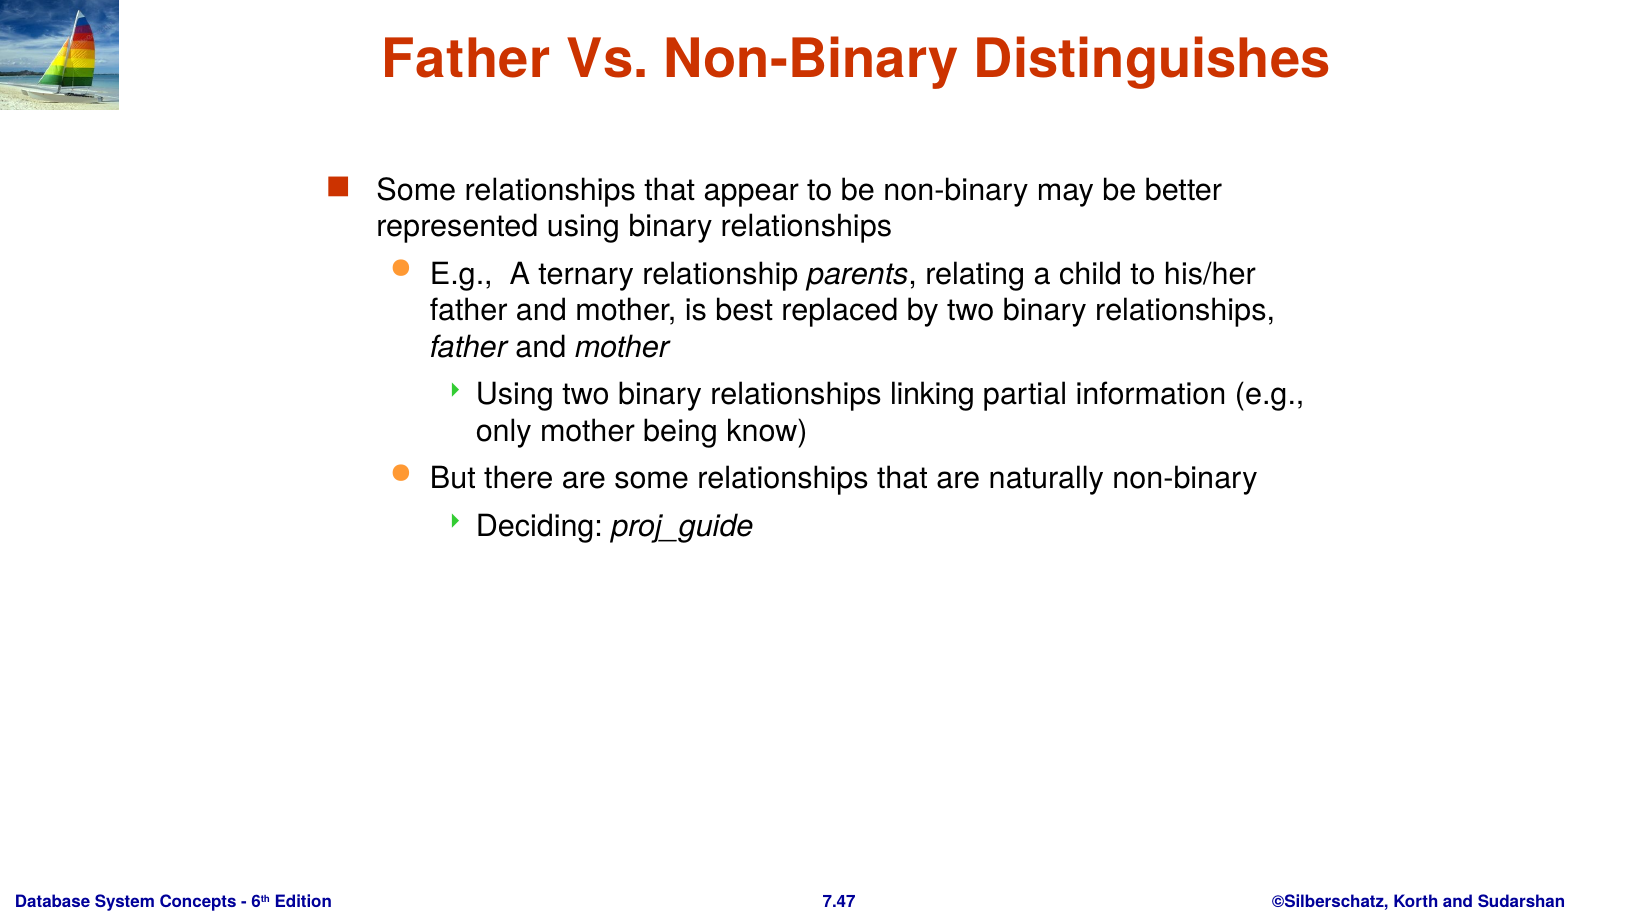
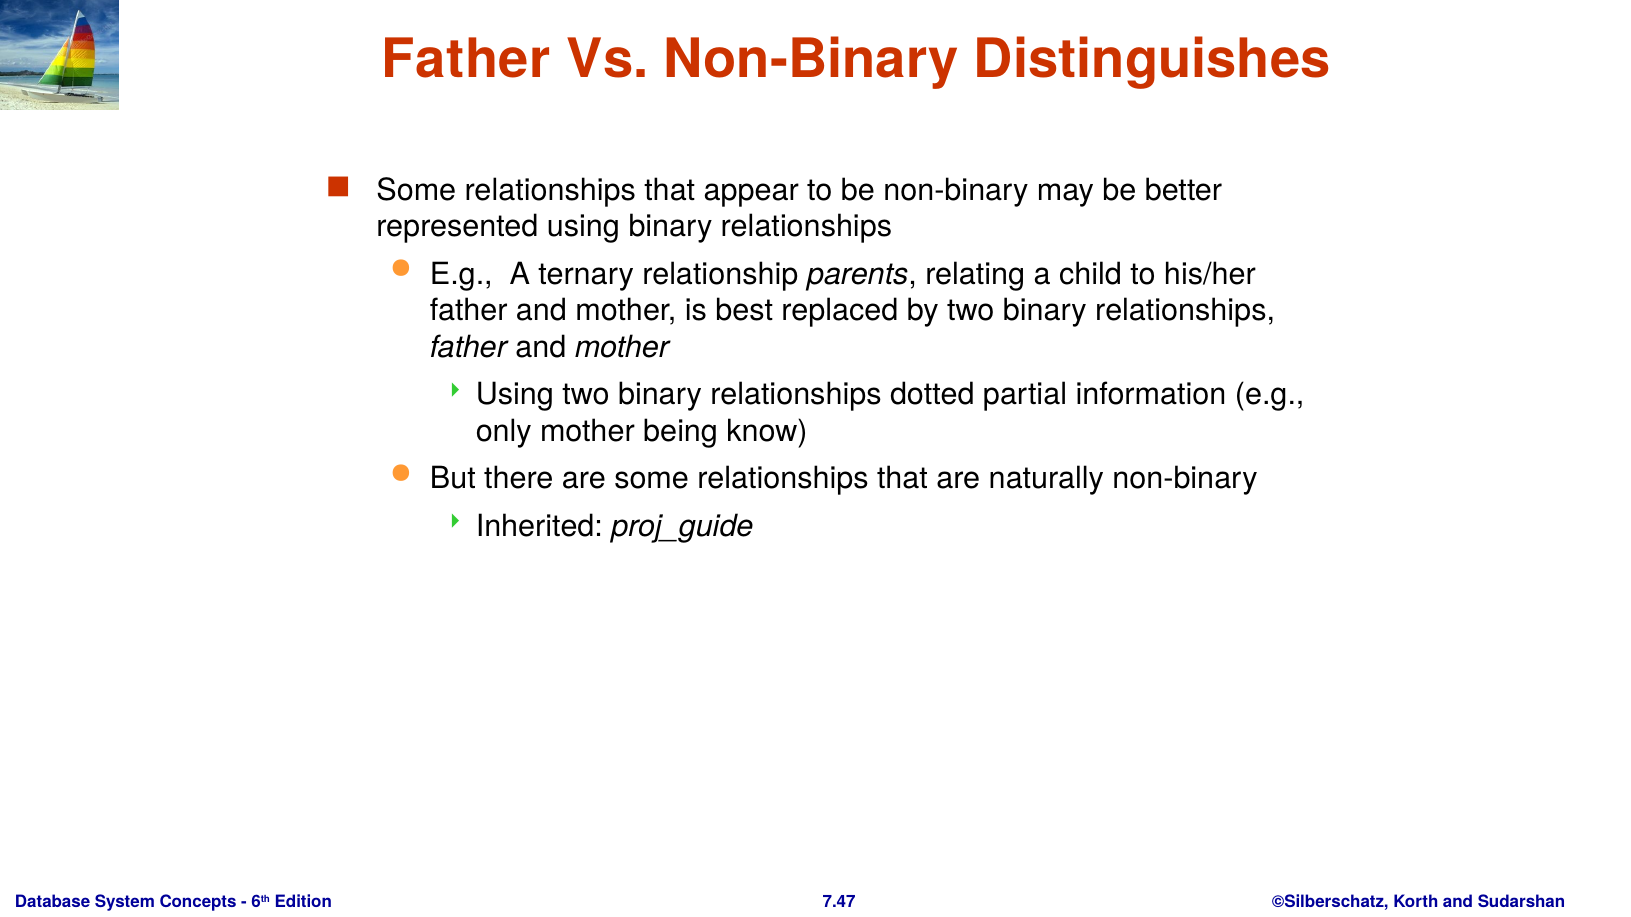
linking: linking -> dotted (932, 395)
Deciding: Deciding -> Inherited (539, 526)
